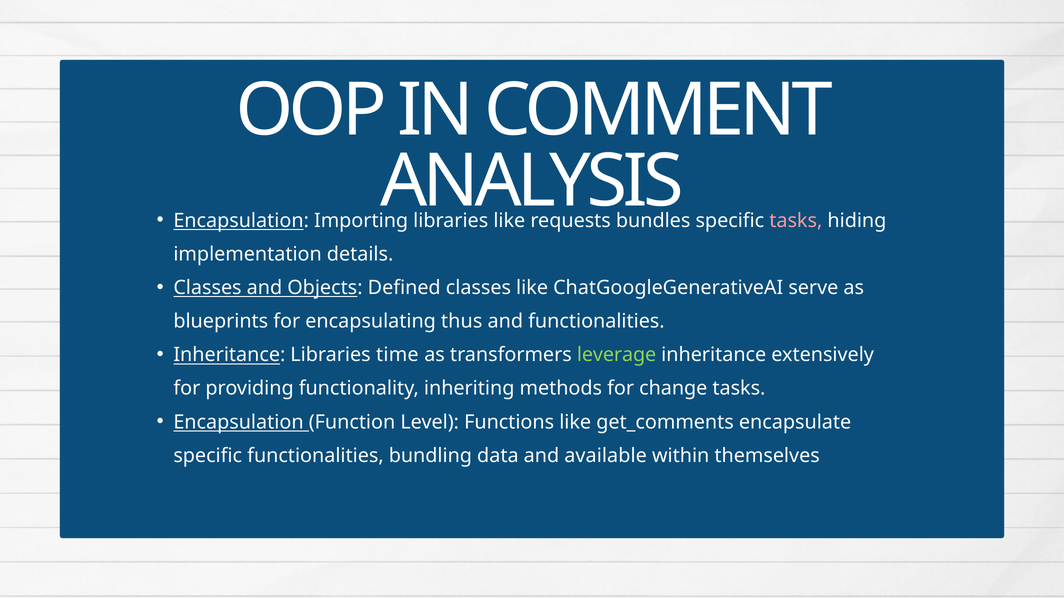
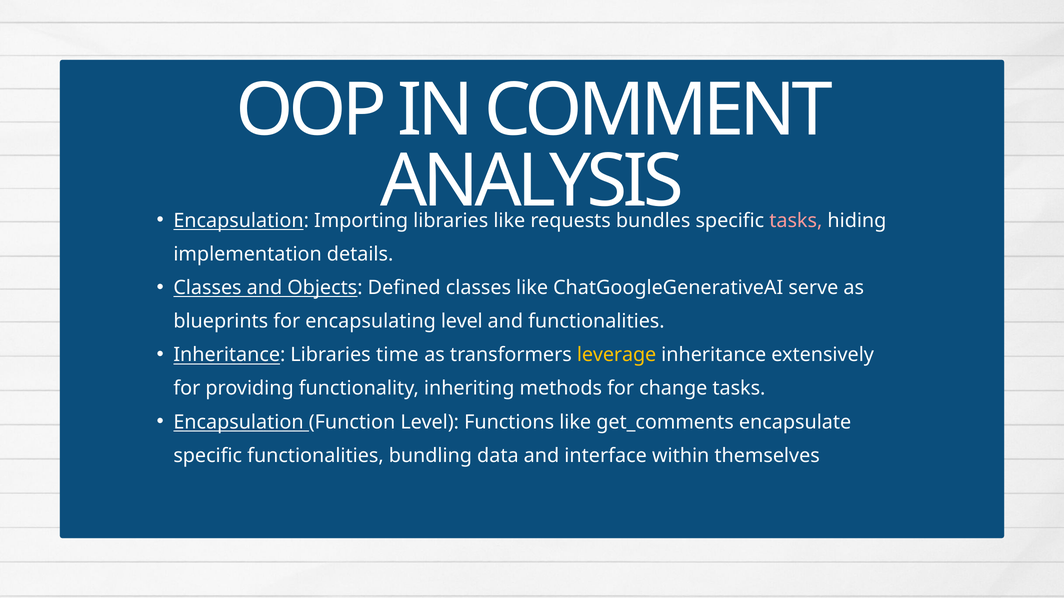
encapsulating thus: thus -> level (462, 322)
leverage colour: light green -> yellow (617, 355)
available: available -> interface (606, 456)
